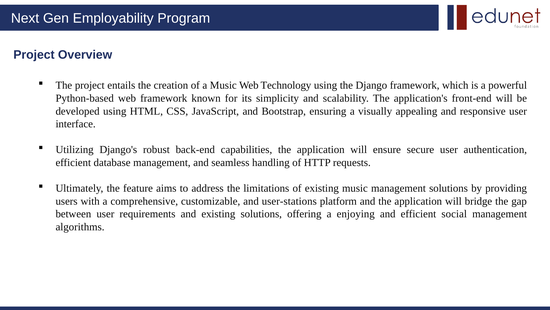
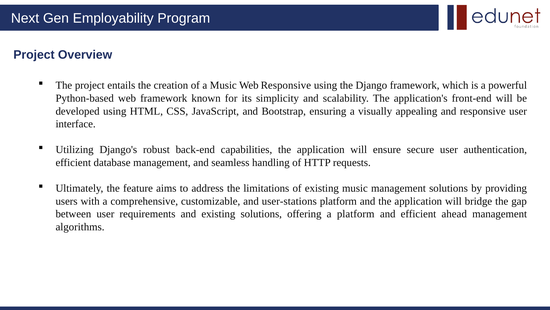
Web Technology: Technology -> Responsive (286, 85)
a enjoying: enjoying -> platform (356, 214)
social: social -> ahead (454, 214)
